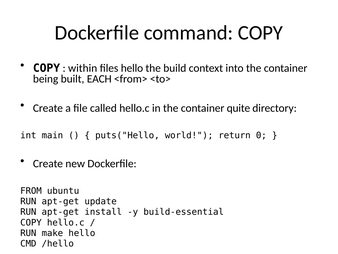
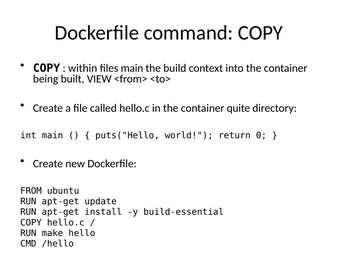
files hello: hello -> main (132, 68)
EACH: EACH -> VIEW (99, 79)
